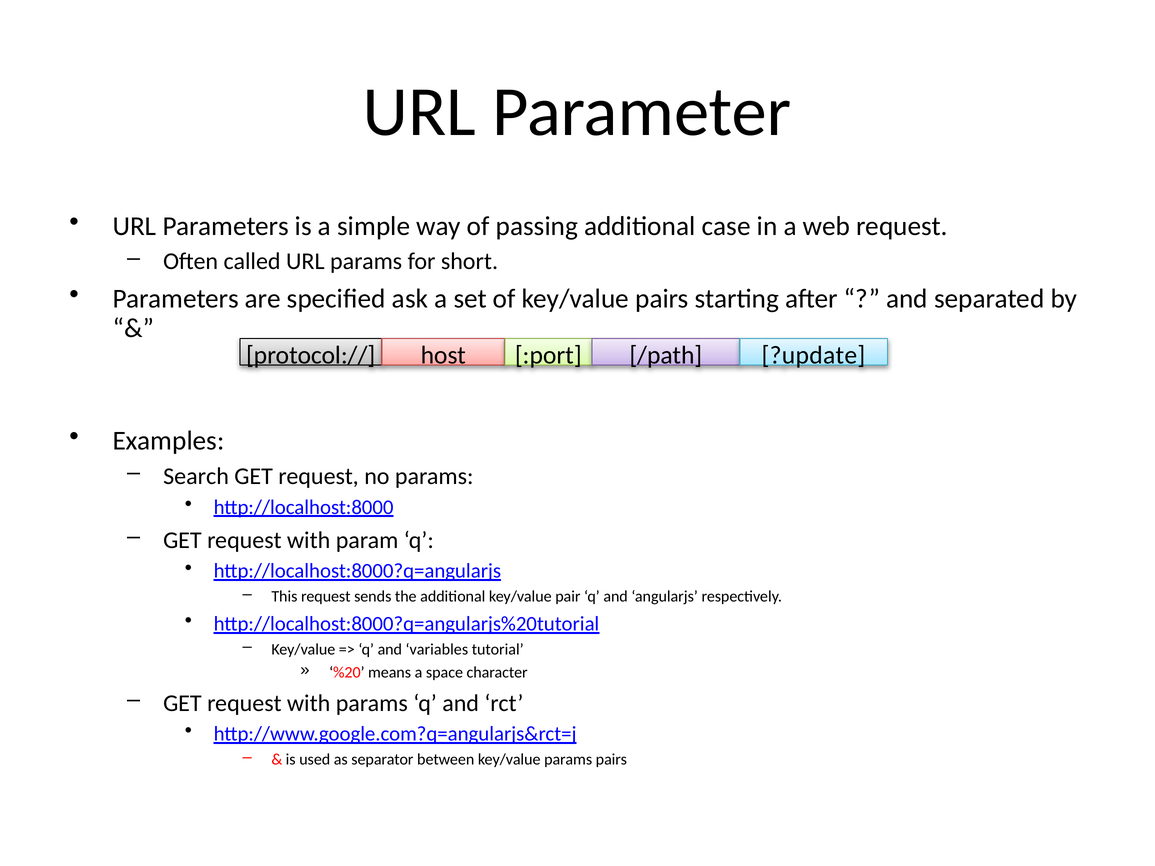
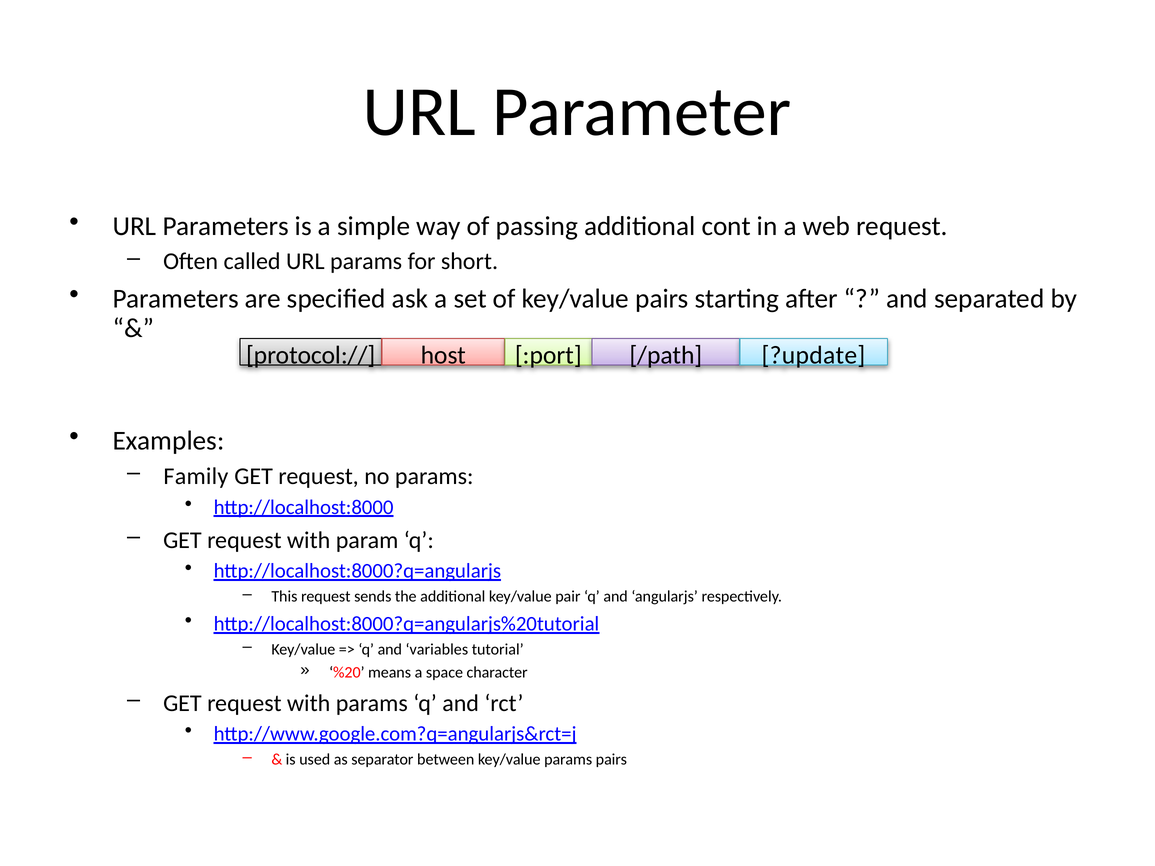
case: case -> cont (726, 226)
Search: Search -> Family (196, 476)
